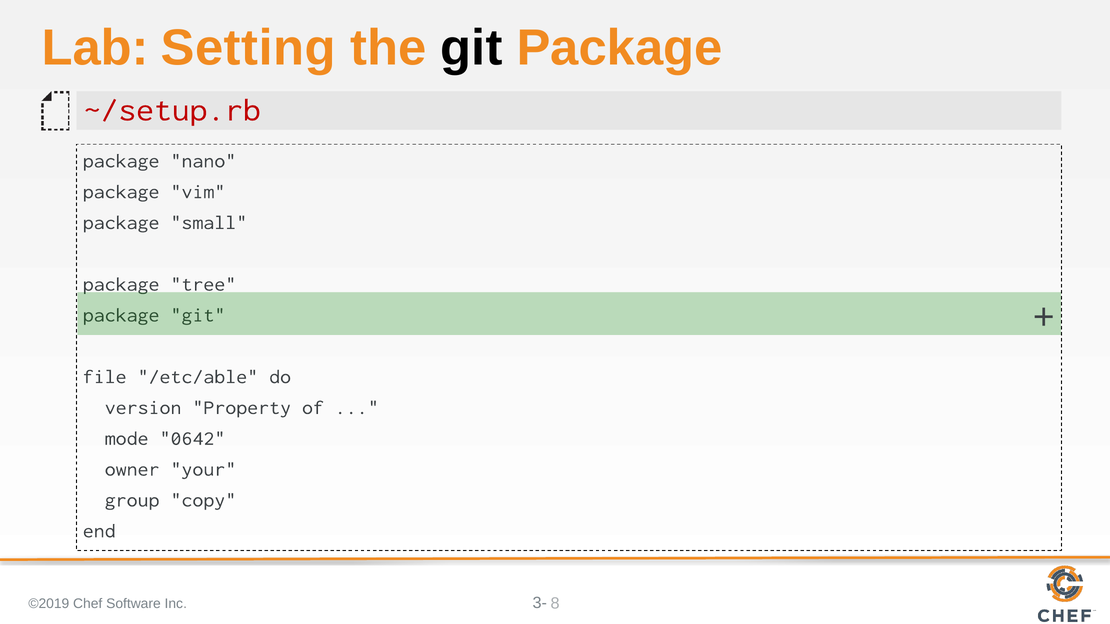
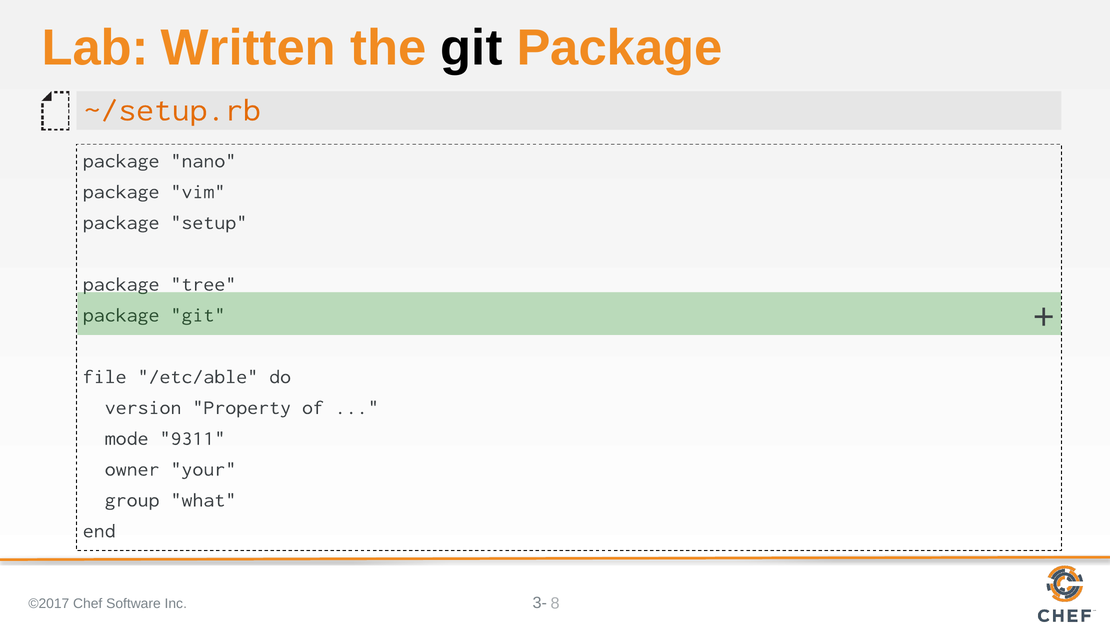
Setting: Setting -> Written (248, 48)
~/setup.rb colour: red -> orange (172, 110)
small: small -> setup (209, 223)
0642: 0642 -> 9311 (192, 438)
copy: copy -> what (203, 500)
©2019: ©2019 -> ©2017 (49, 604)
